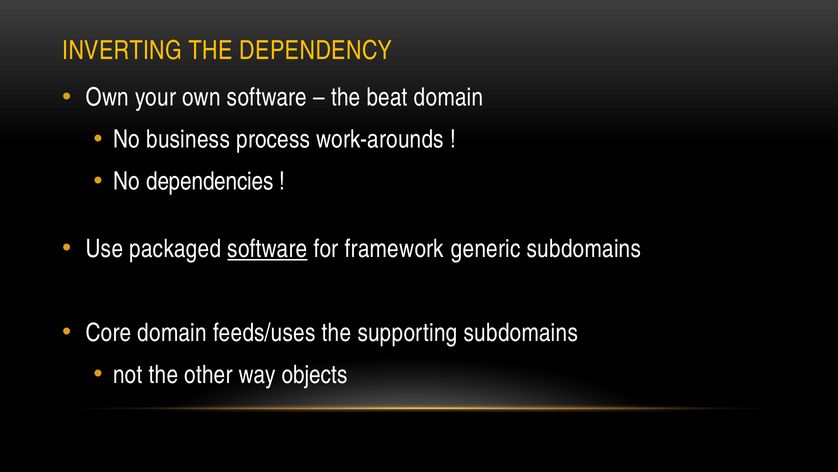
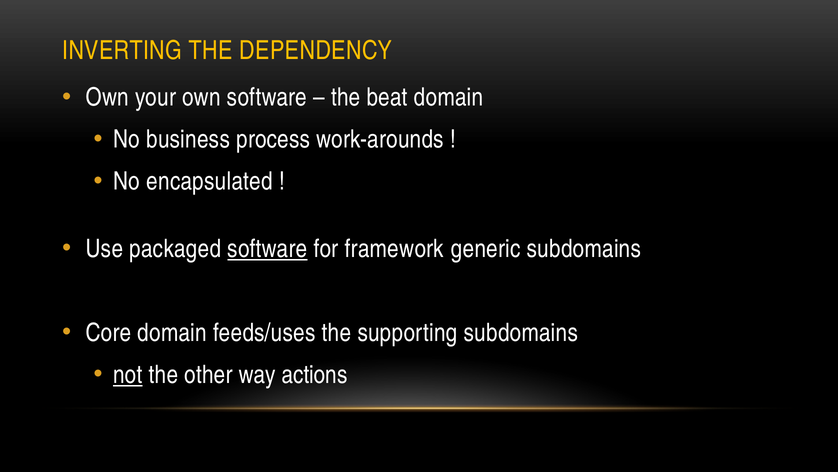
dependencies: dependencies -> encapsulated (210, 181)
not underline: none -> present (128, 374)
objects: objects -> actions (315, 374)
